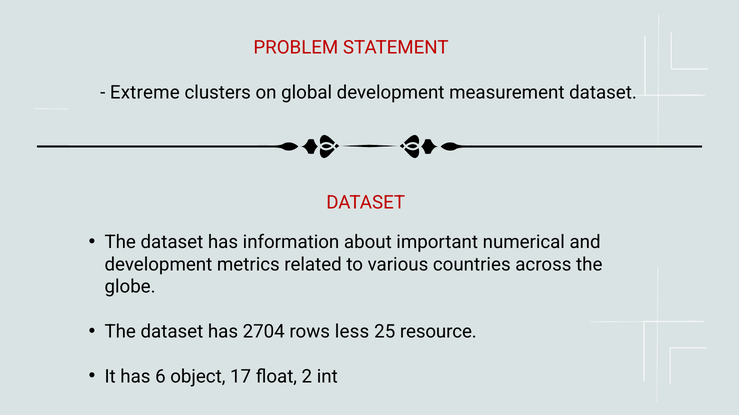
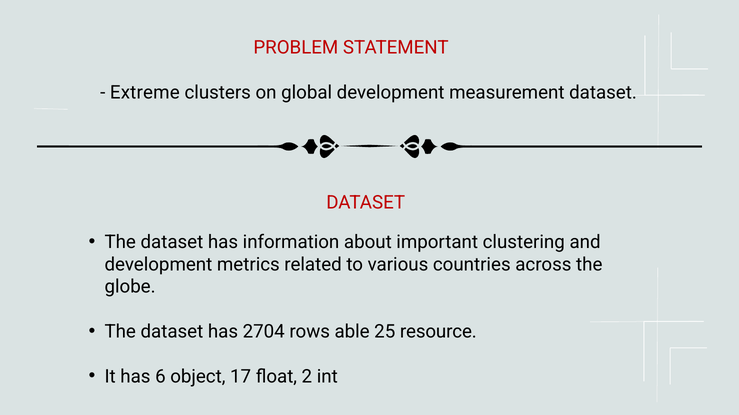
numerical: numerical -> clustering (524, 242)
less: less -> able (352, 332)
